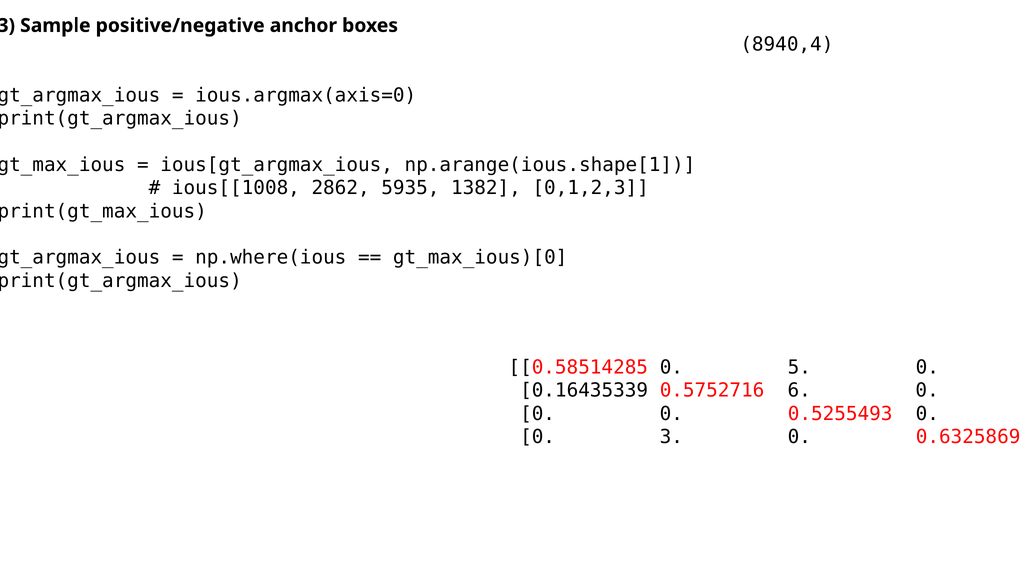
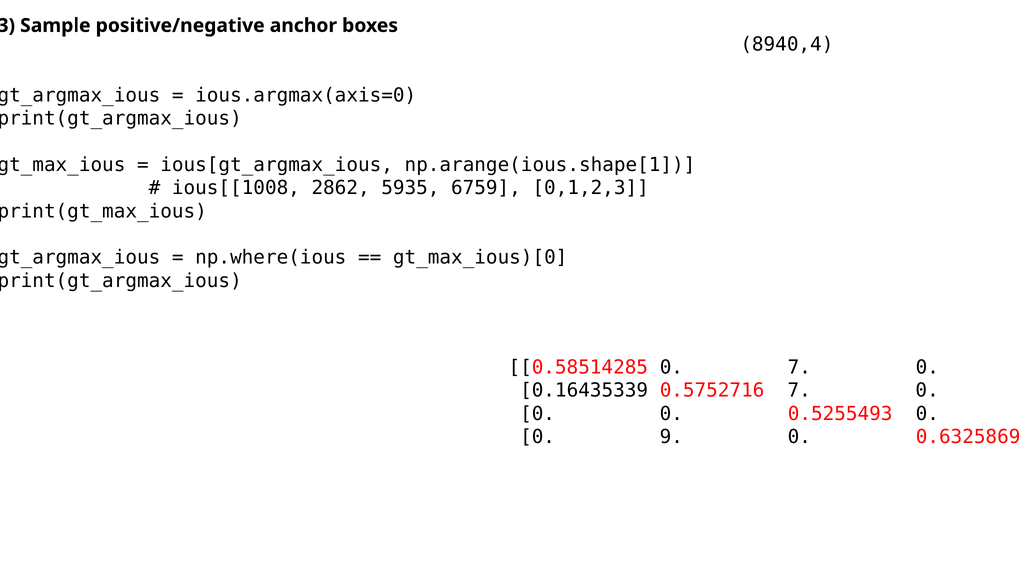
1382: 1382 -> 6759 (486, 188)
0 5: 5 -> 7 (799, 367)
0.5752716 6: 6 -> 7 (799, 390)
0 3: 3 -> 9 (671, 437)
